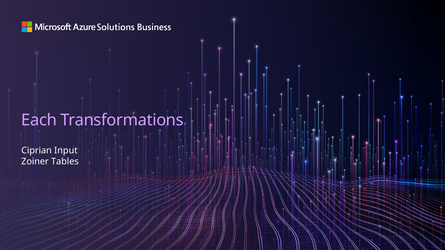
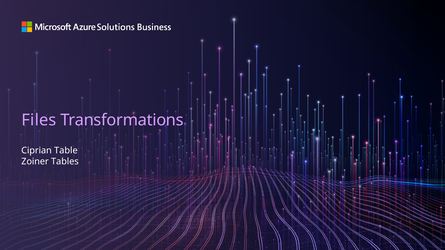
Each: Each -> Files (39, 120)
Input: Input -> Table (66, 151)
